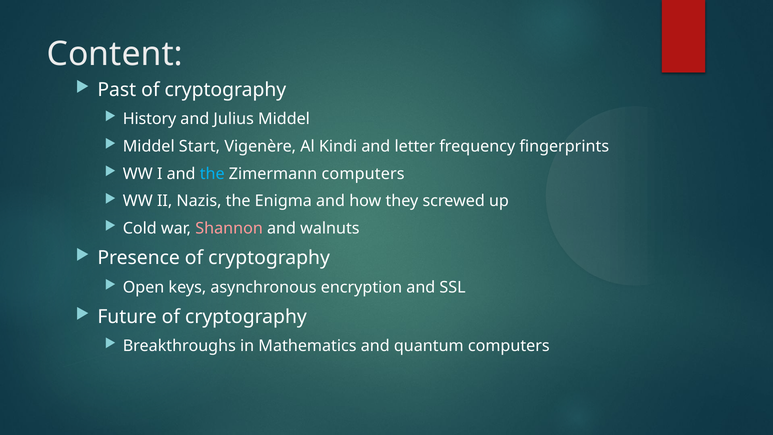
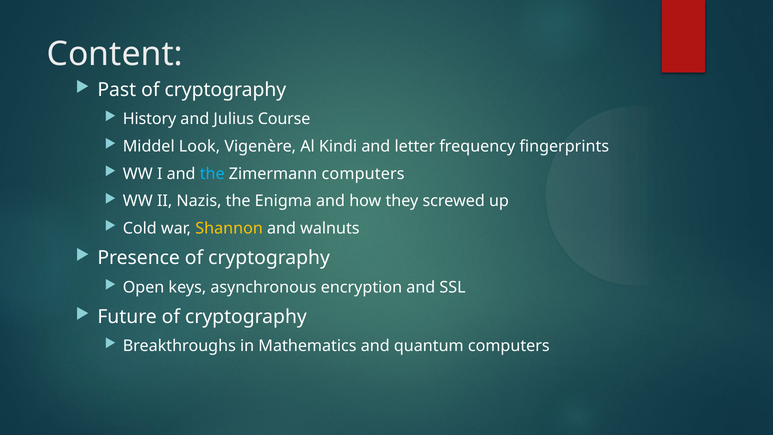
Julius Middel: Middel -> Course (284, 119)
Start: Start -> Look (199, 146)
Shannon colour: pink -> yellow (229, 228)
